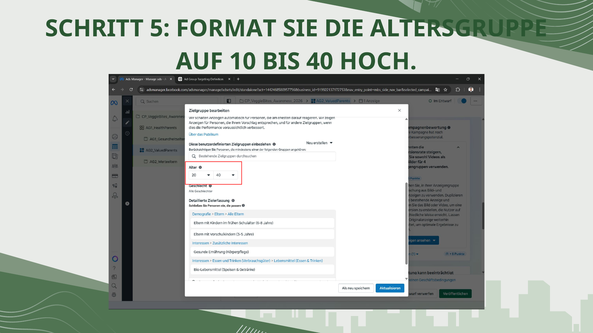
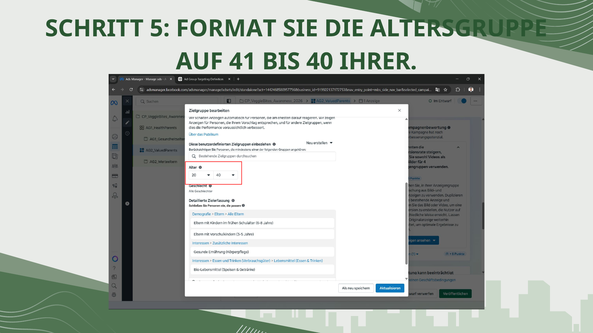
10: 10 -> 41 (243, 62)
HOCH: HOCH -> IHRER (378, 62)
